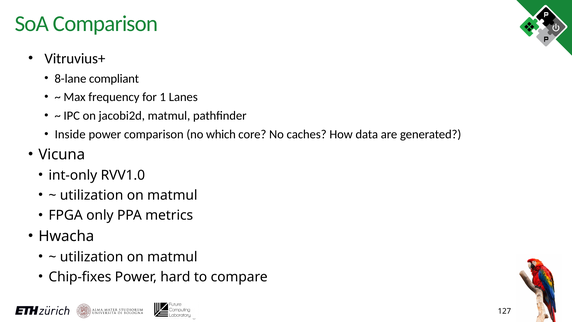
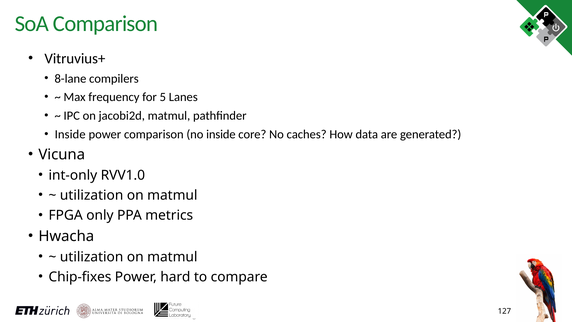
compliant: compliant -> compilers (114, 78)
1: 1 -> 5 (163, 97)
no which: which -> inside (221, 134)
